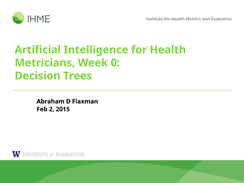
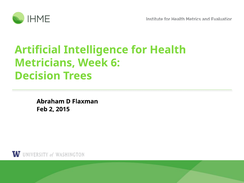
0: 0 -> 6 (115, 63)
